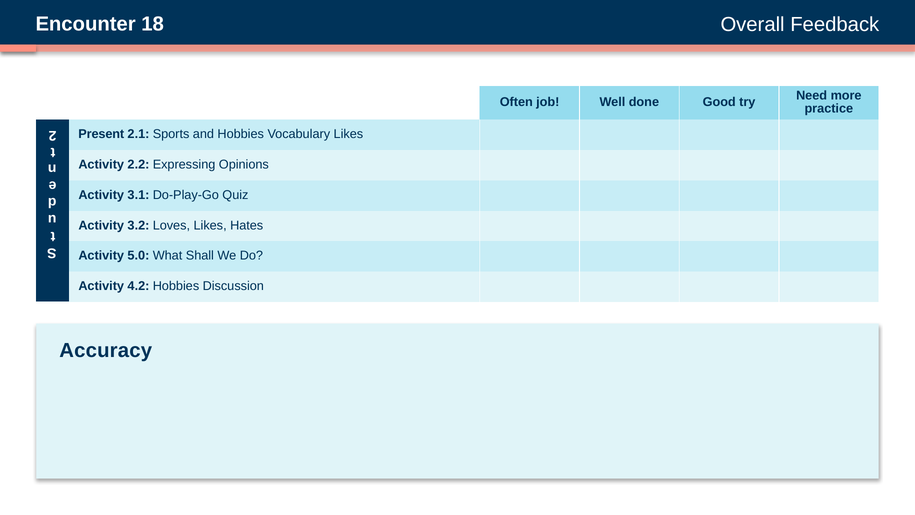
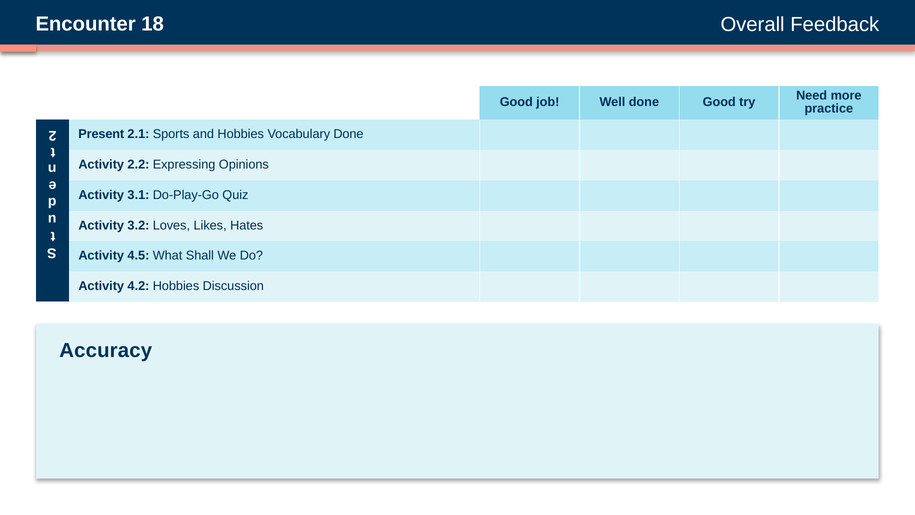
Often: Often -> Good (516, 102)
Vocabulary Likes: Likes -> Done (348, 134)
5.0: 5.0 -> 4.5 (138, 256)
